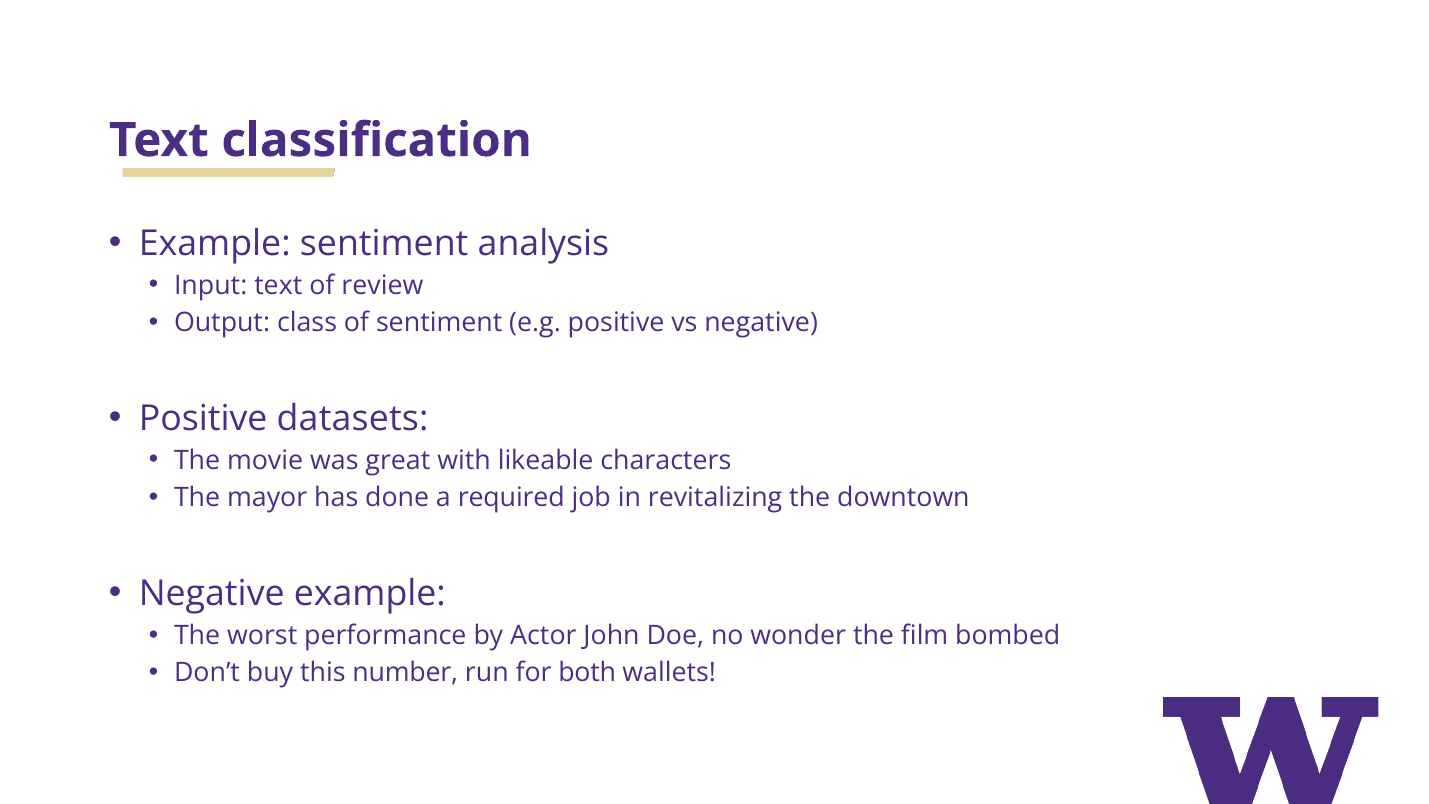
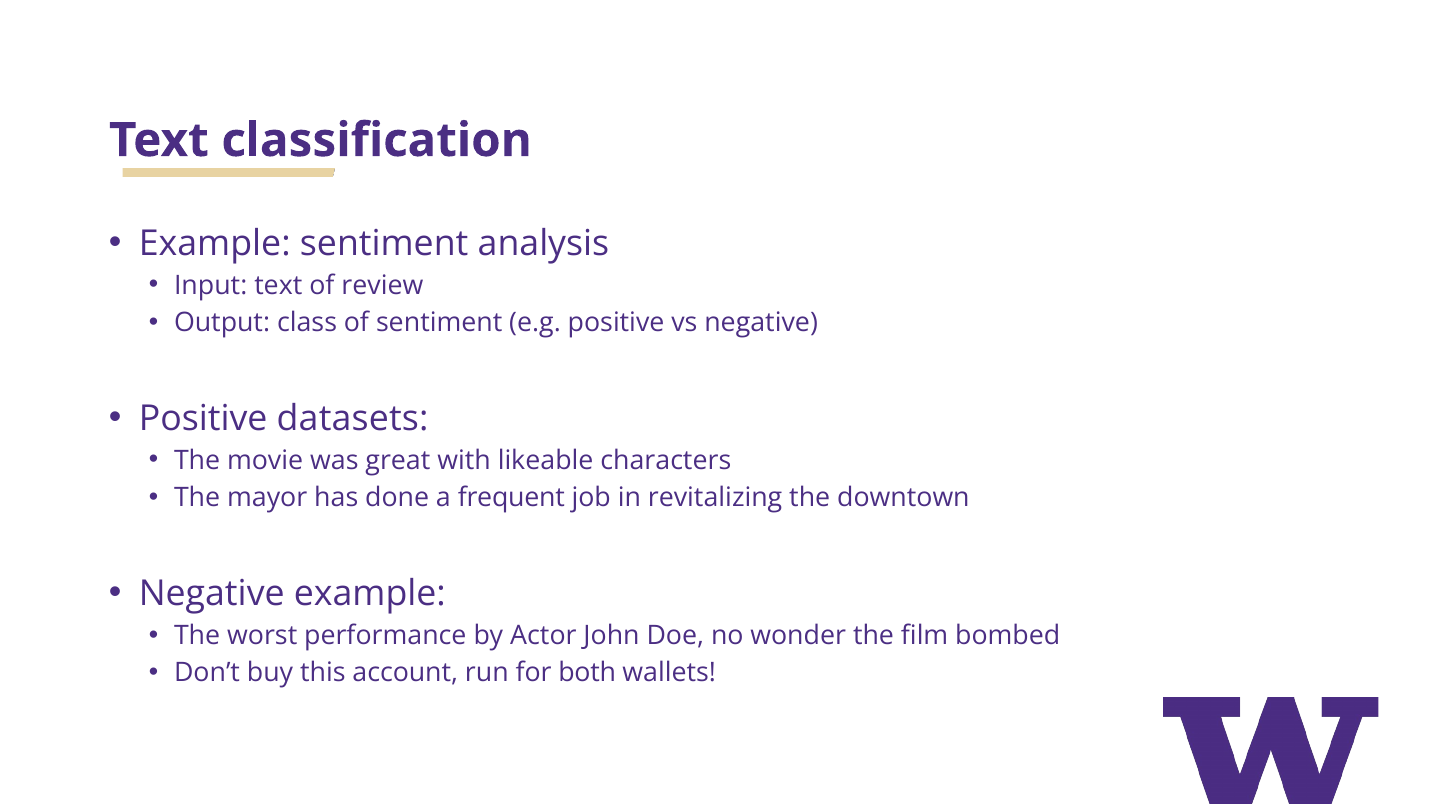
required: required -> frequent (511, 498)
number: number -> account (405, 673)
